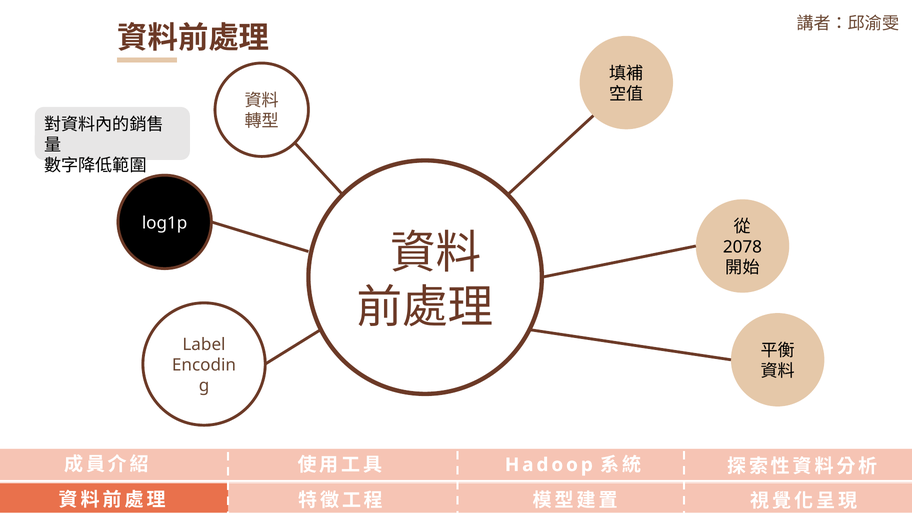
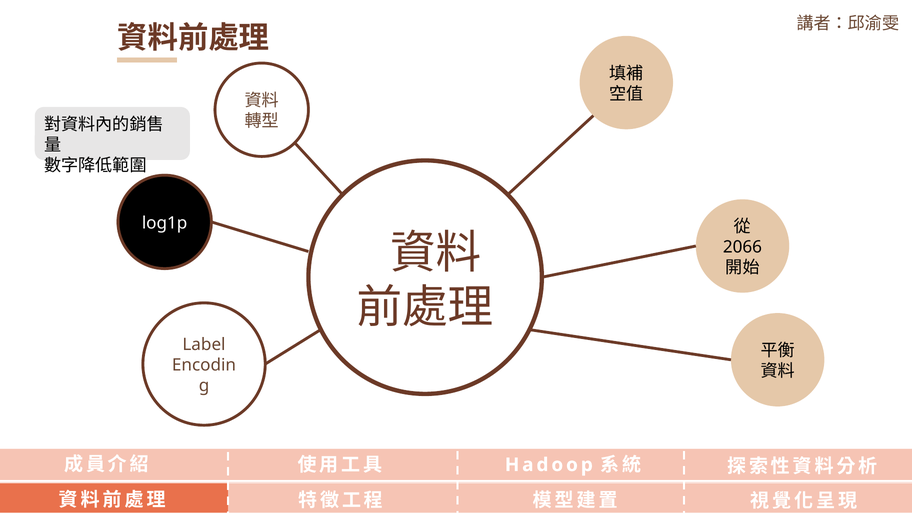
2078: 2078 -> 2066 (742, 247)
